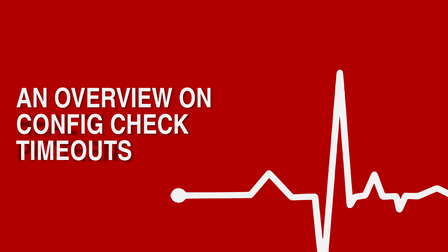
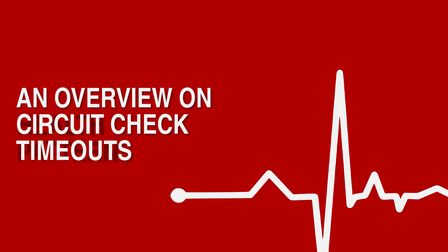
CONFIG: CONFIG -> CIRCUIT (60, 125)
